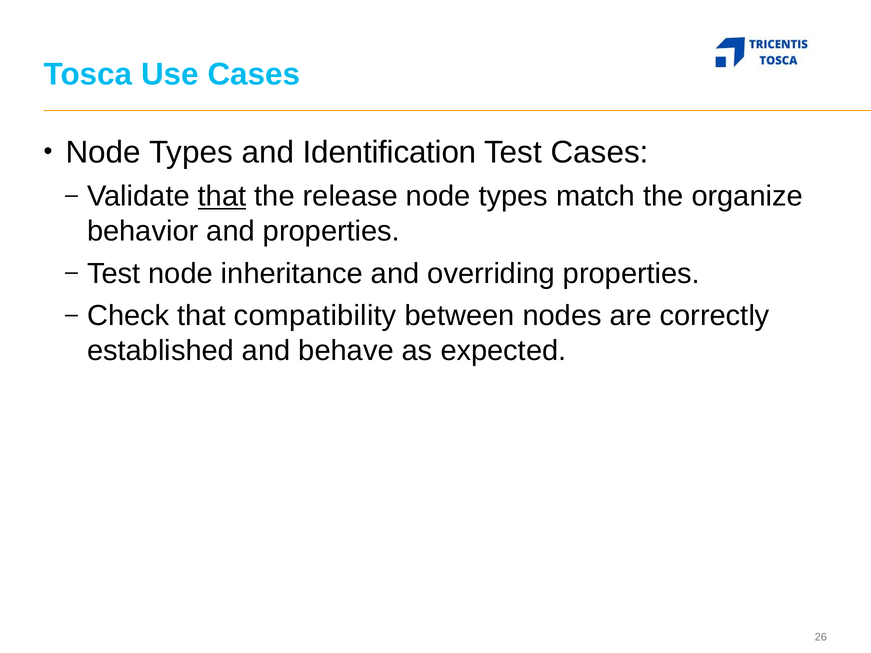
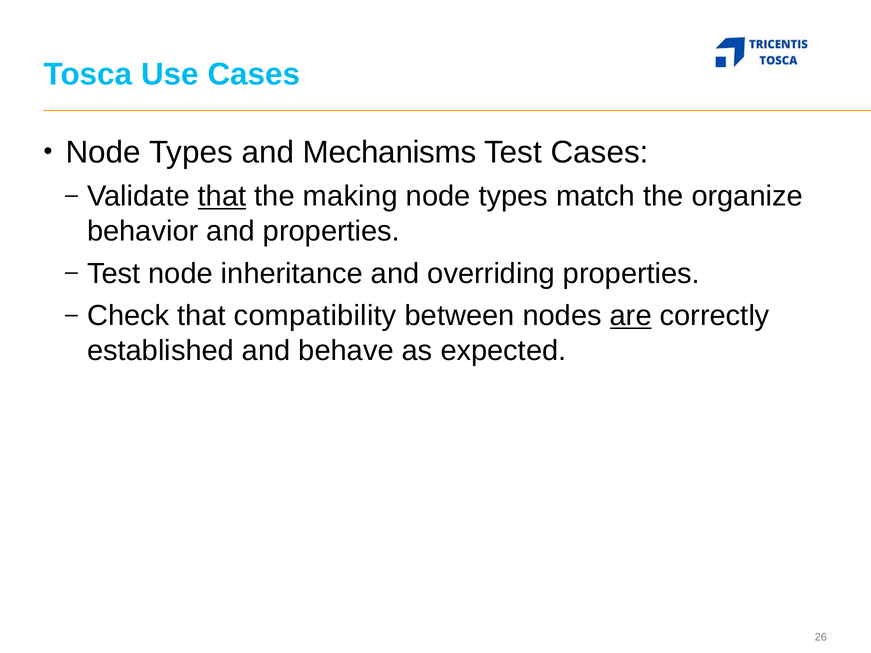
Identification: Identification -> Mechanisms (390, 153)
release: release -> making (350, 196)
are underline: none -> present (631, 316)
